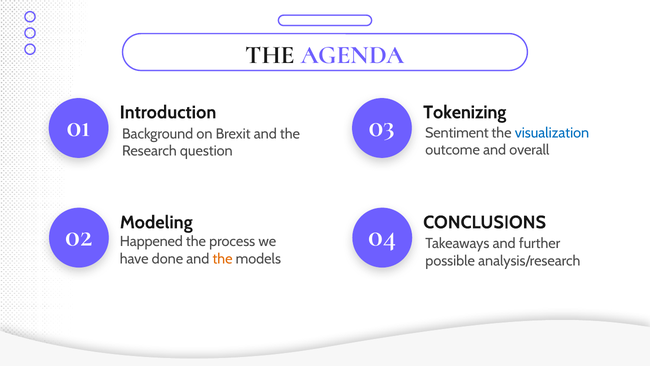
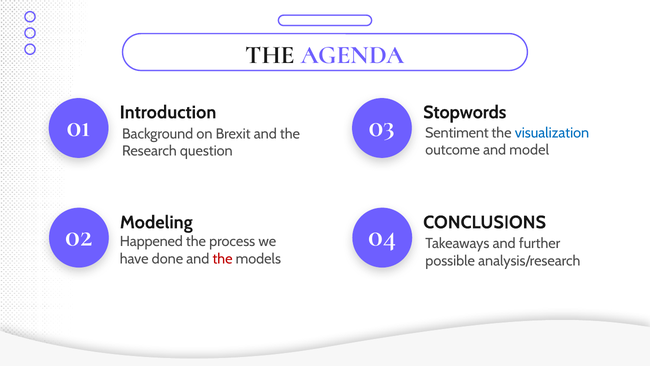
Tokenizing: Tokenizing -> Stopwords (465, 112)
overall: overall -> model (529, 150)
the colour: orange -> red (223, 259)
